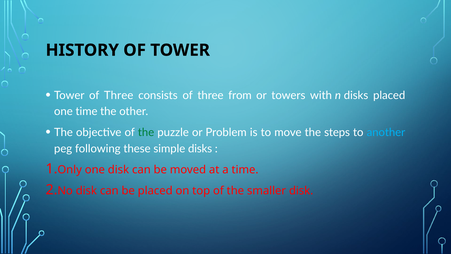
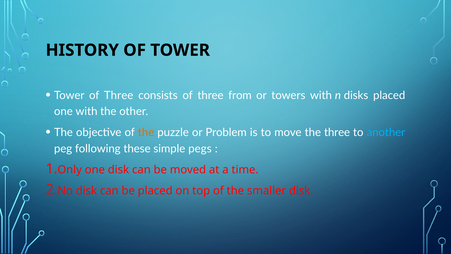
one time: time -> with (87, 111)
the colour: green -> orange (146, 132)
the steps: steps -> three (337, 132)
simple disks: disks -> pegs (200, 149)
